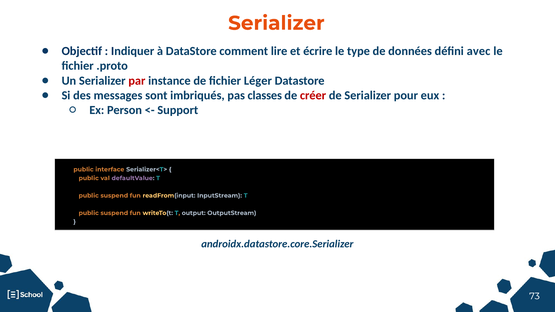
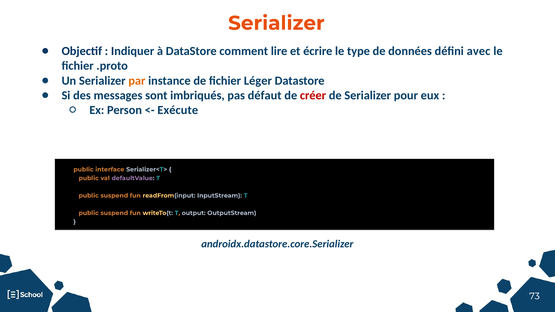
par colour: red -> orange (137, 81)
classes: classes -> défaut (265, 96)
Support: Support -> Exécute (178, 110)
